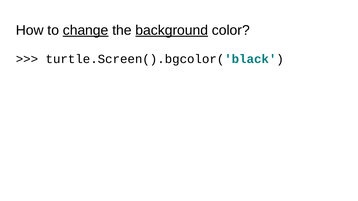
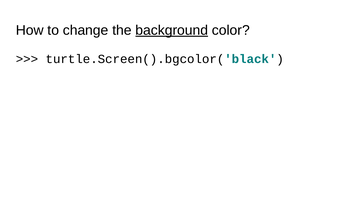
change underline: present -> none (86, 30)
